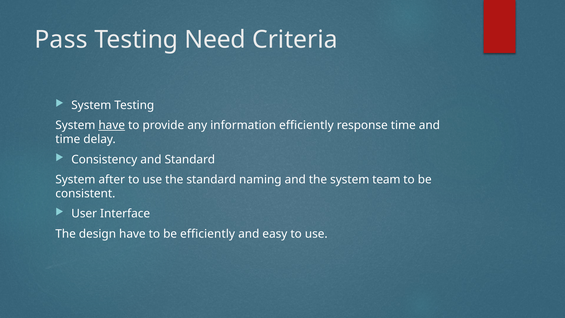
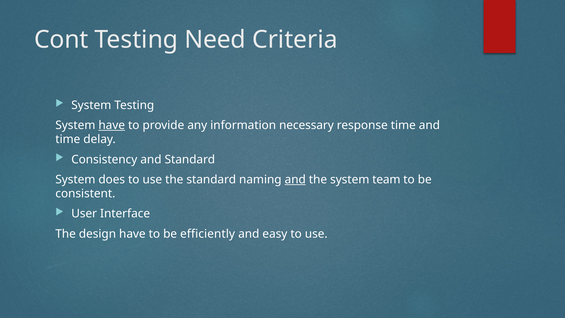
Pass: Pass -> Cont (61, 40)
information efficiently: efficiently -> necessary (306, 125)
after: after -> does (112, 179)
and underline: none -> present (295, 179)
